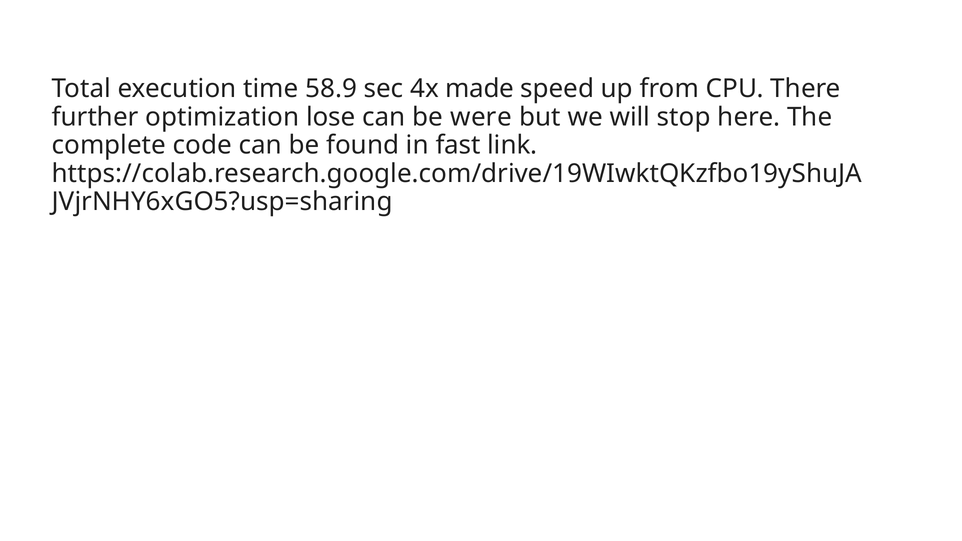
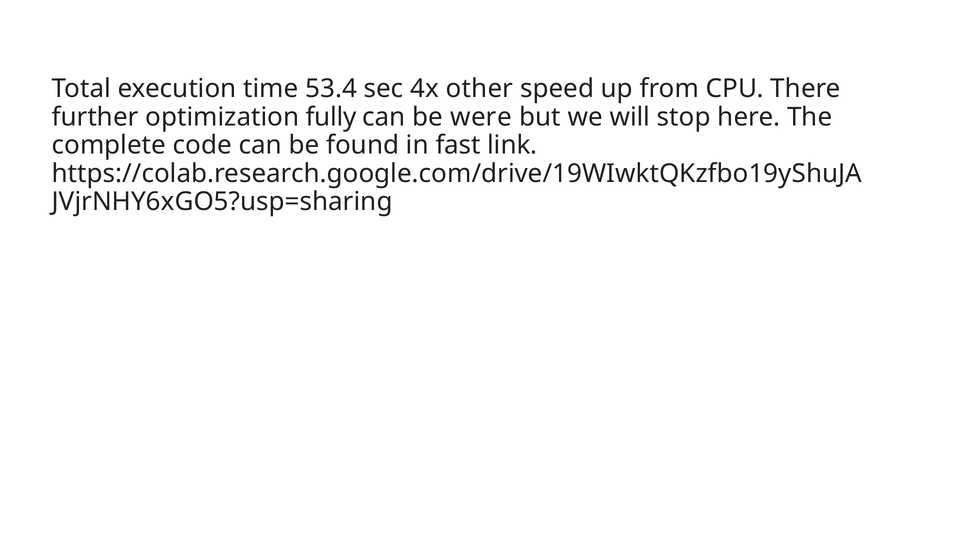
58.9: 58.9 -> 53.4 (331, 89)
made: made -> other (479, 89)
lose: lose -> fully (331, 117)
